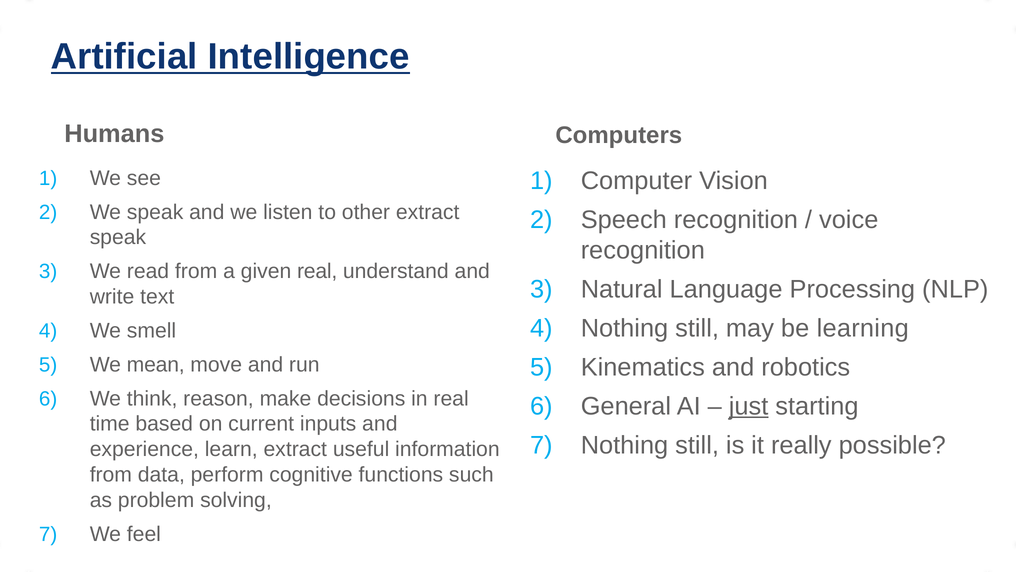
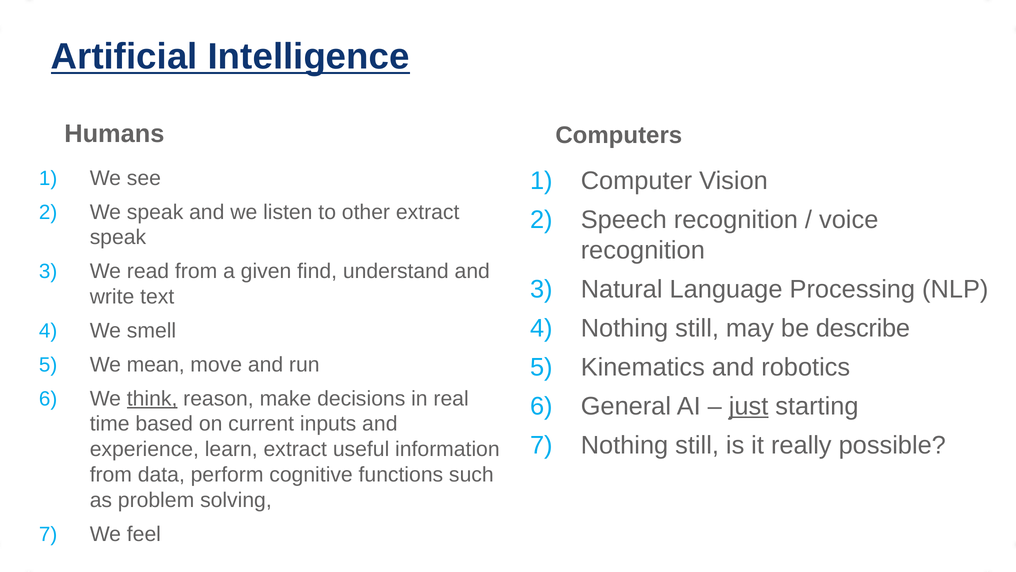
given real: real -> find (317, 271)
learning: learning -> describe (863, 328)
think underline: none -> present (152, 398)
